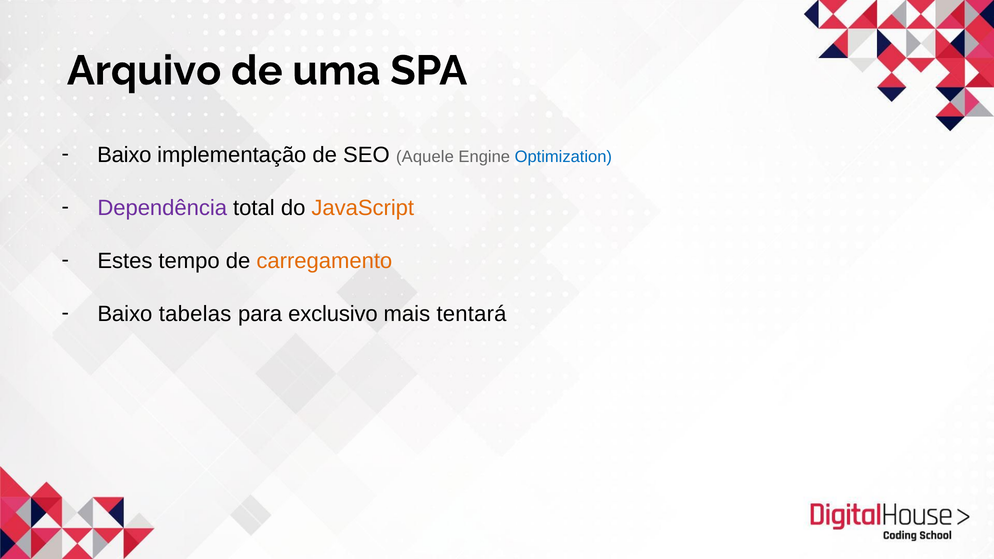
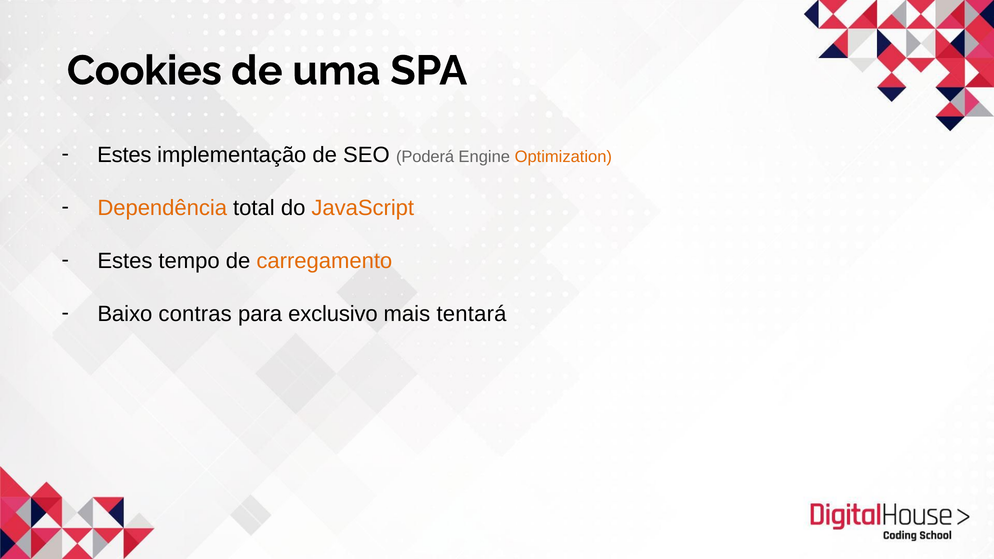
Arquivo: Arquivo -> Cookies (144, 71)
Baixo: Baixo -> Estes (124, 155)
Aquele: Aquele -> Poderá (425, 157)
Optimization colour: blue -> orange (563, 157)
Dependência colour: purple -> orange (162, 208)
tabelas: tabelas -> contras (195, 314)
